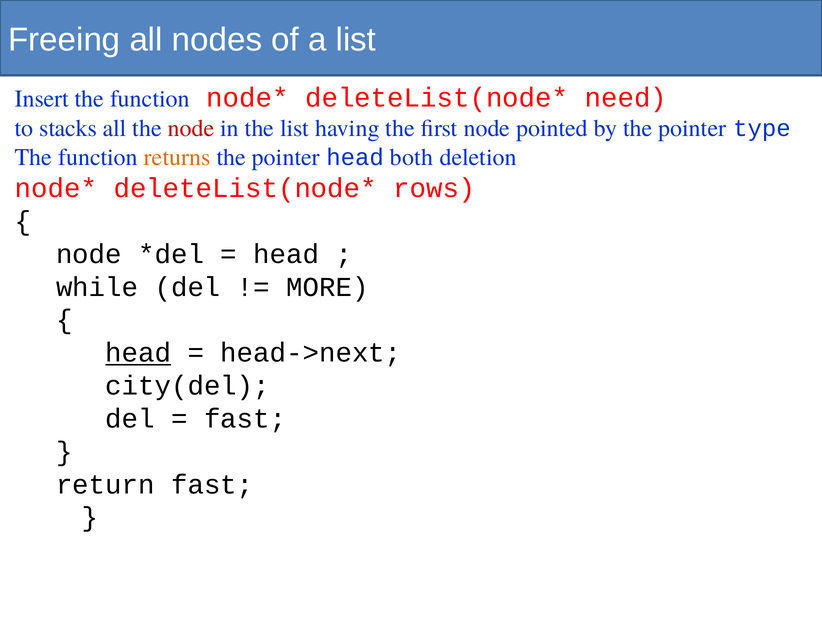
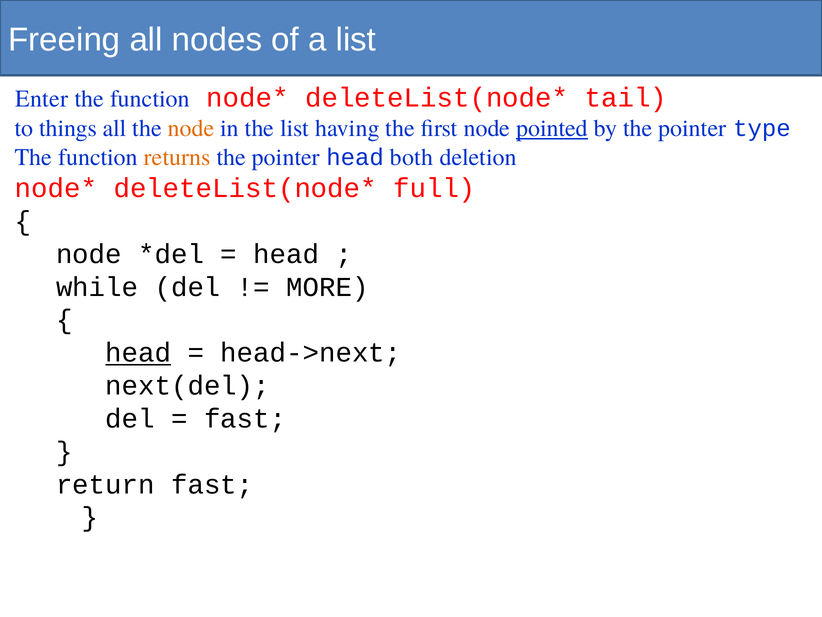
Insert: Insert -> Enter (42, 99)
need: need -> tail (626, 98)
stacks: stacks -> things (68, 128)
node colour: red -> orange (191, 128)
pointed underline: none -> present (552, 128)
rows: rows -> full (434, 188)
city(del: city(del -> next(del (188, 385)
